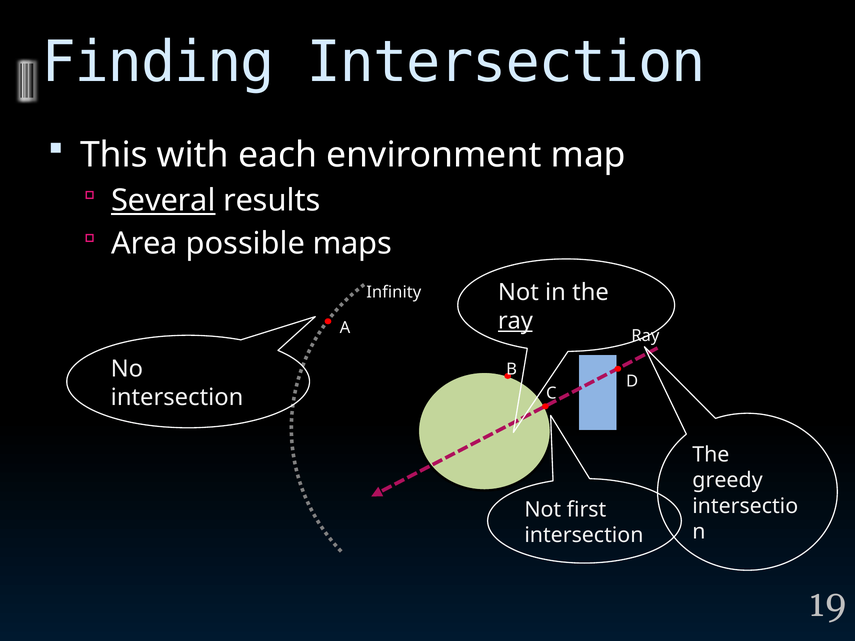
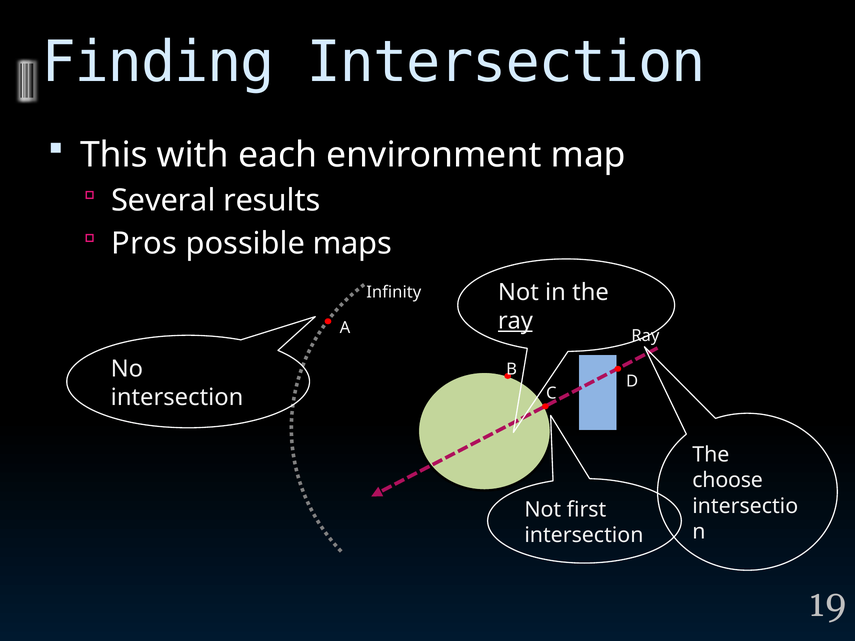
Several underline: present -> none (163, 201)
Area: Area -> Pros (144, 244)
greedy: greedy -> choose (728, 481)
